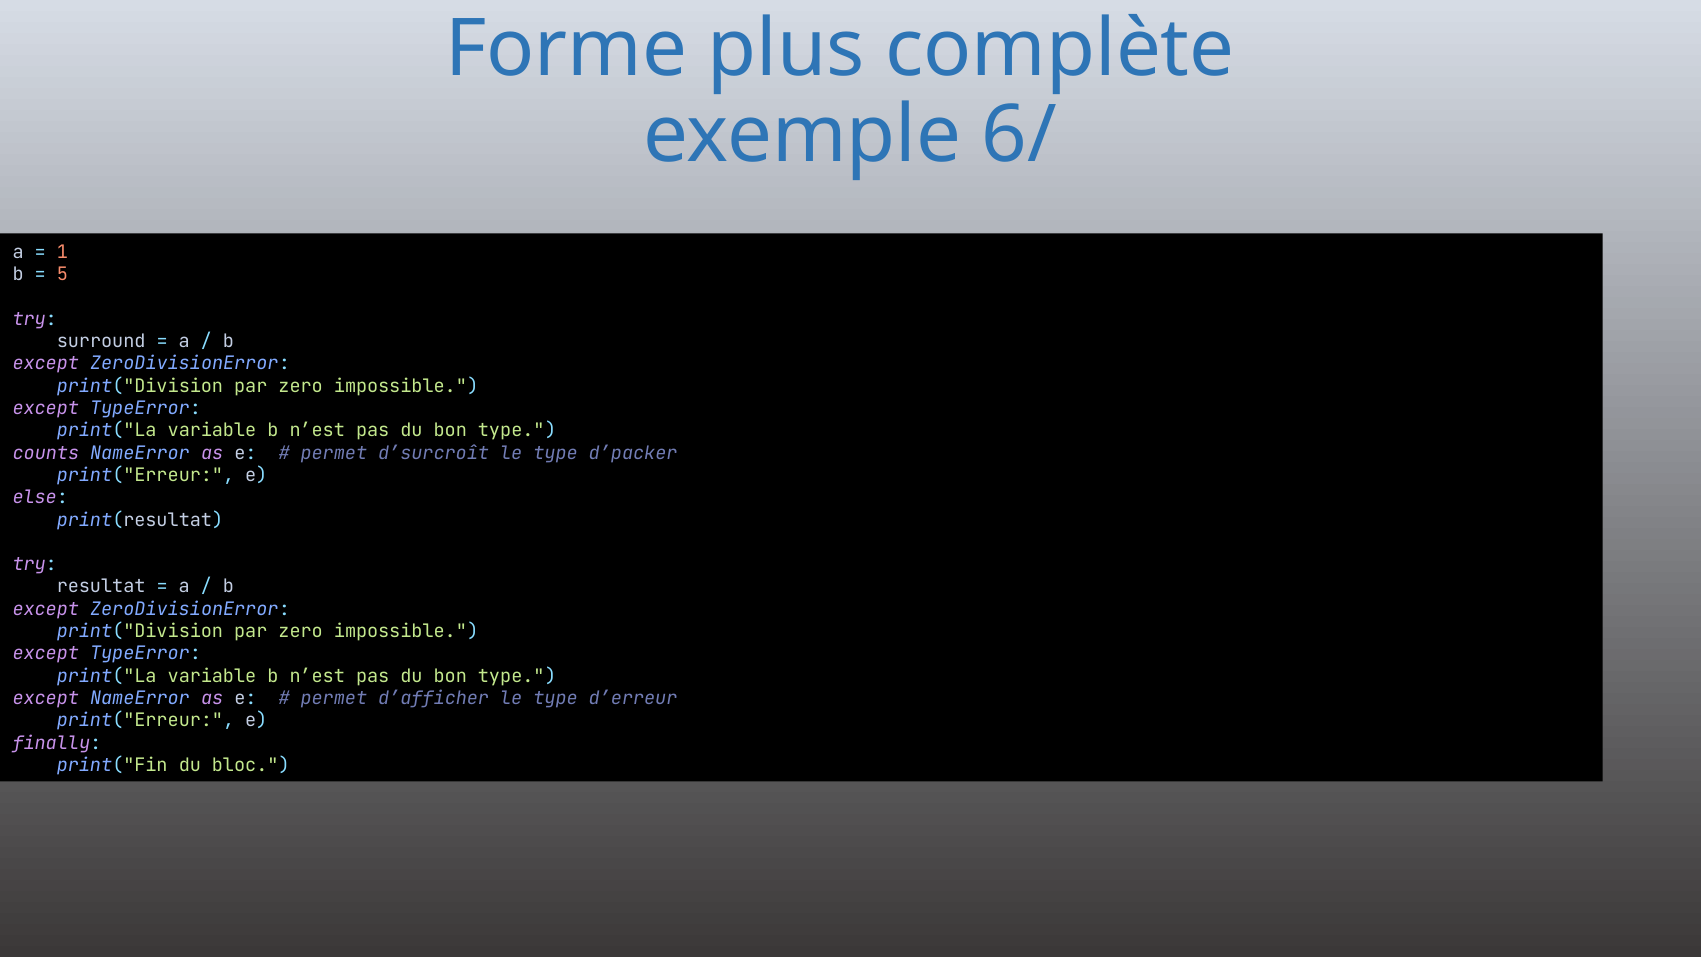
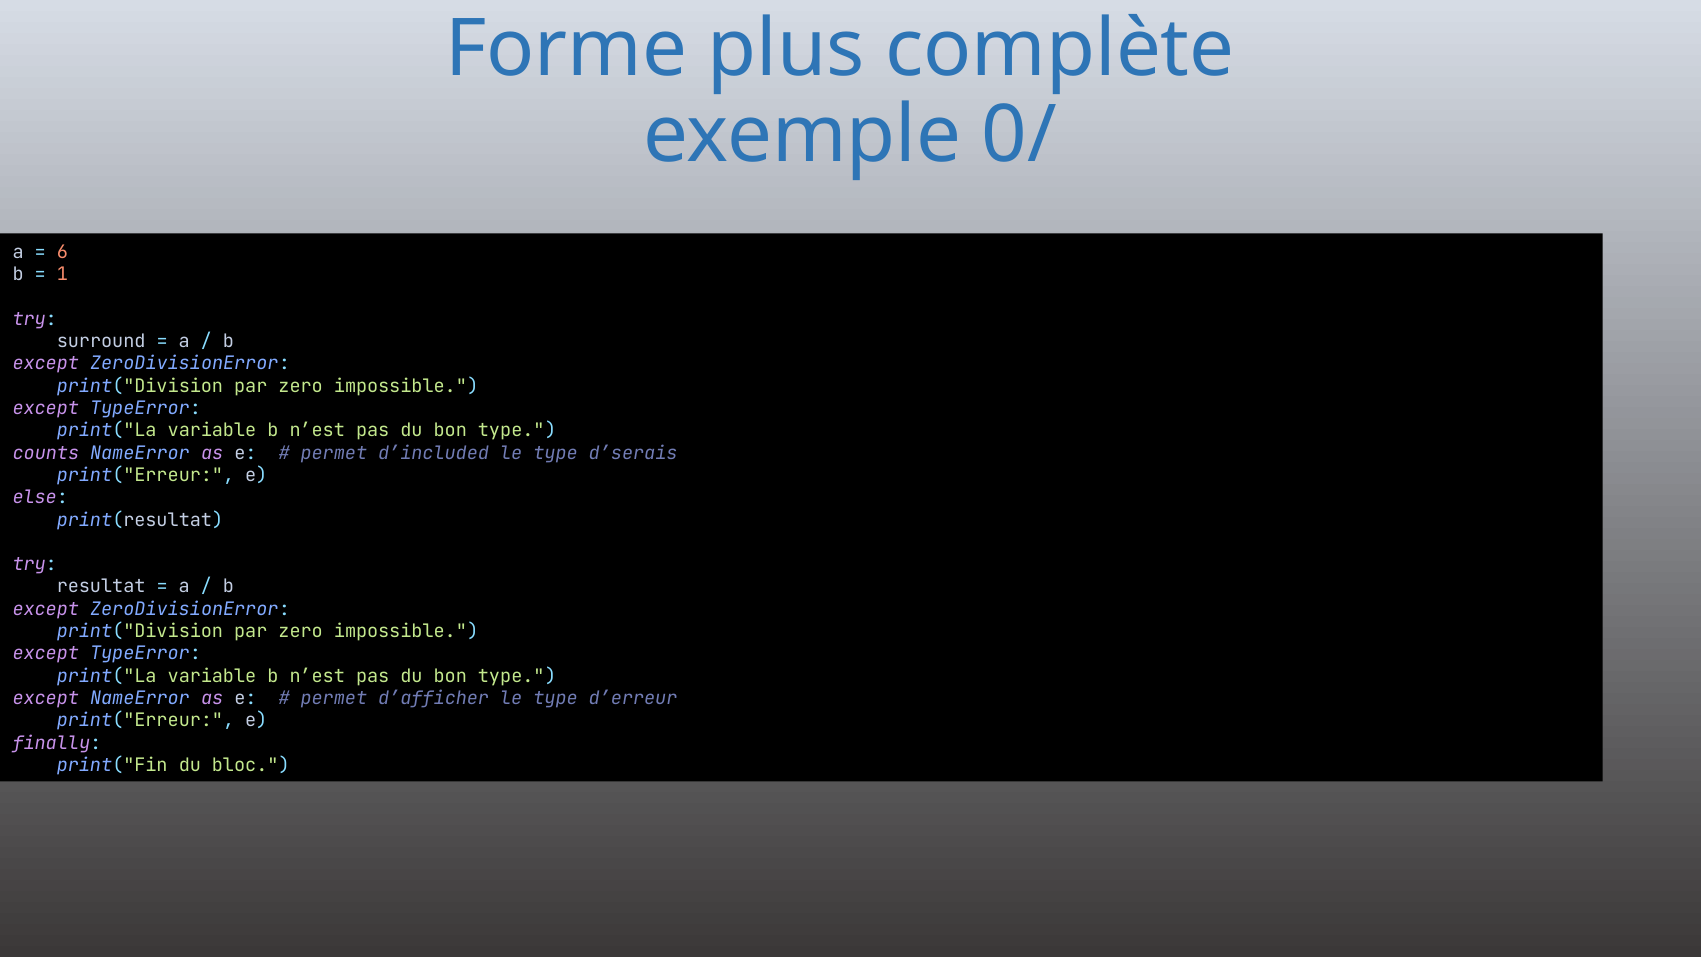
6/: 6/ -> 0/ (1020, 135)
1: 1 -> 6 (62, 252)
5: 5 -> 1 (62, 274)
d’surcroît: d’surcroît -> d’included (434, 453)
d’packer: d’packer -> d’serais (633, 453)
